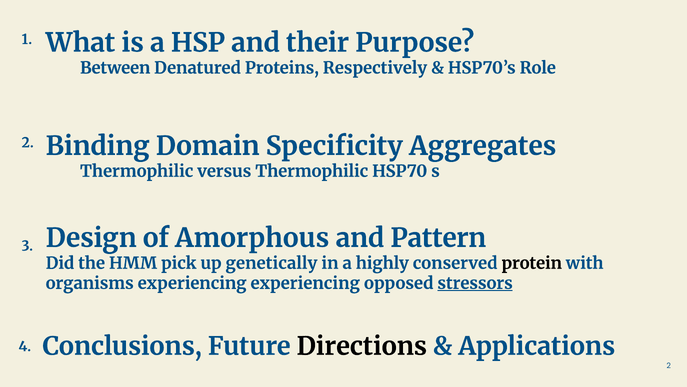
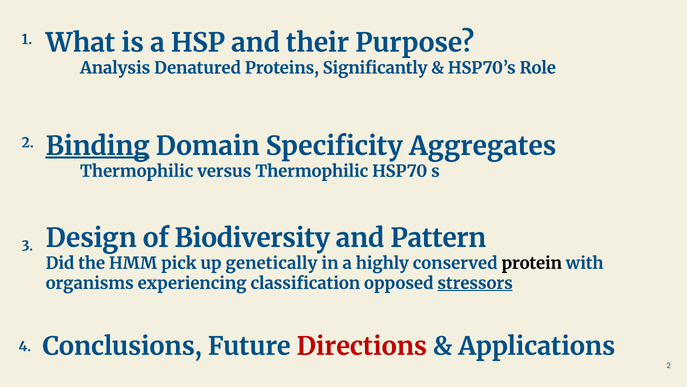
Between: Between -> Analysis (115, 68)
Respectively: Respectively -> Significantly (375, 68)
Binding underline: none -> present (98, 146)
Amorphous: Amorphous -> Biodiversity (252, 238)
experiencing experiencing: experiencing -> classification (305, 283)
Directions colour: black -> red (362, 346)
